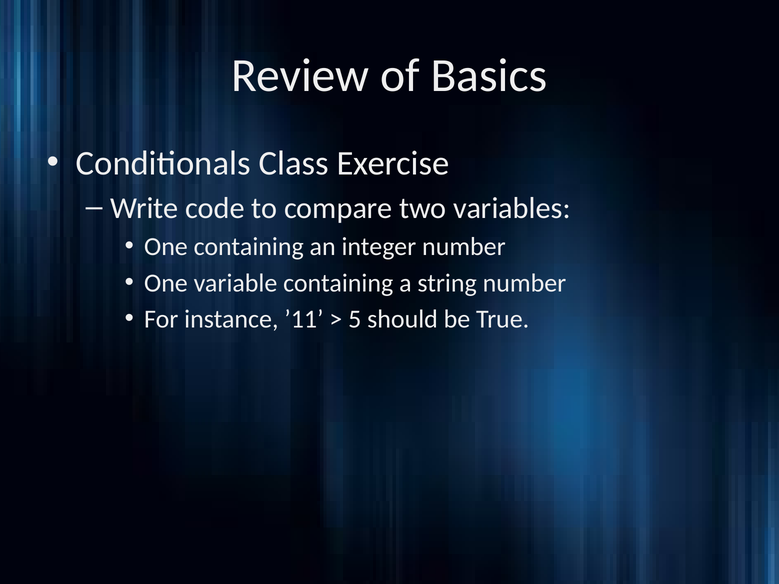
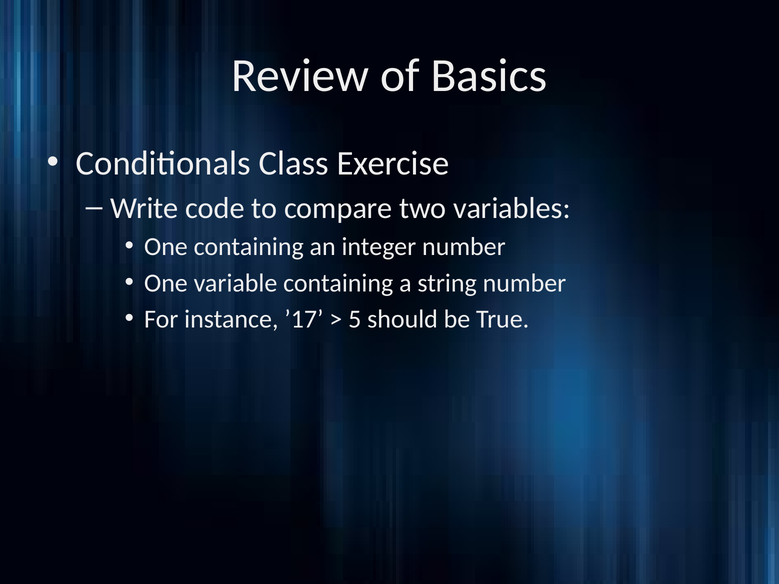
’11: ’11 -> ’17 (304, 319)
